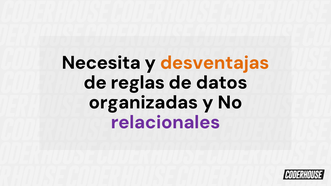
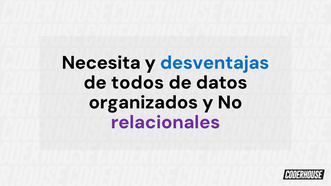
desventajas colour: orange -> blue (215, 63)
reglas: reglas -> todos (138, 83)
organizadas: organizadas -> organizados (143, 102)
